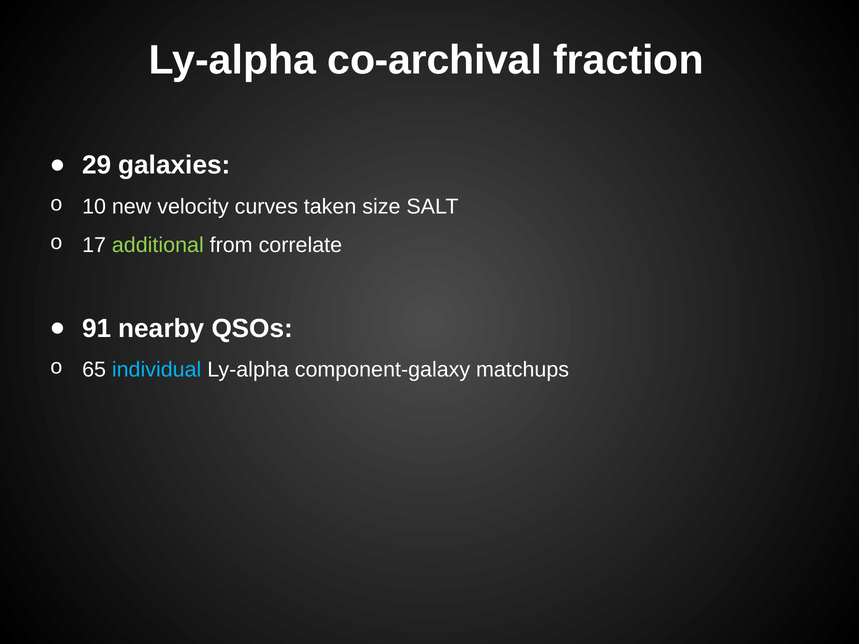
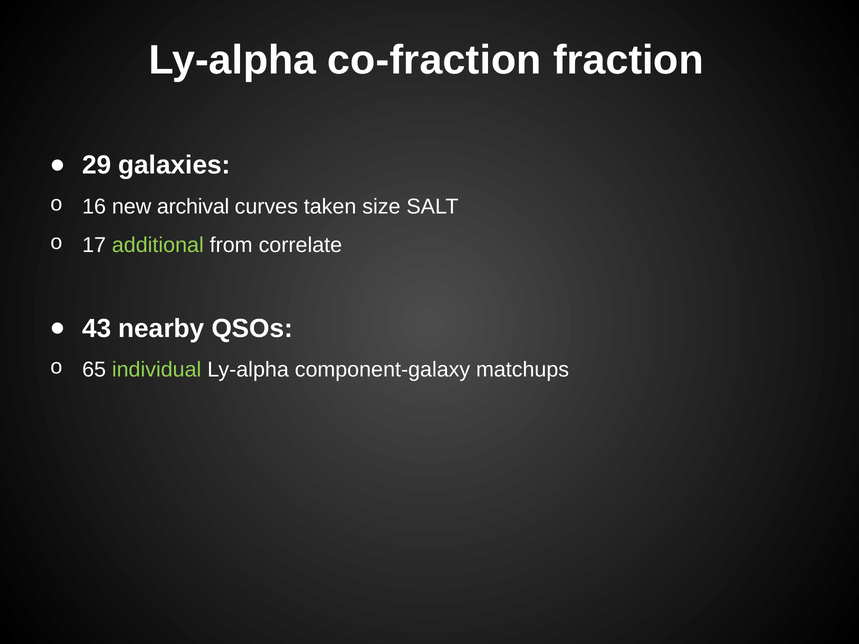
co-archival: co-archival -> co-fraction (434, 60)
10: 10 -> 16 (94, 207)
velocity: velocity -> archival (193, 207)
91: 91 -> 43 (97, 329)
individual colour: light blue -> light green (157, 370)
